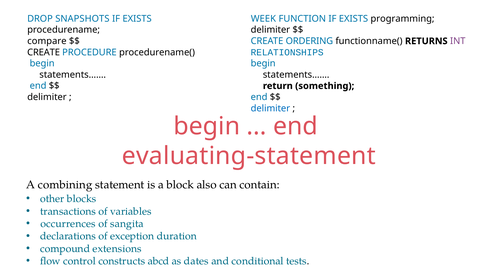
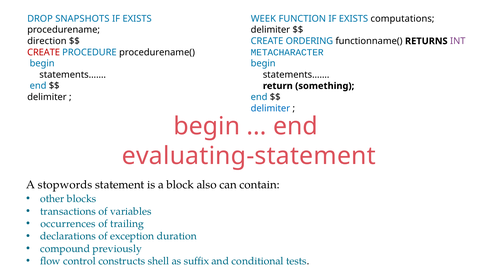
programming: programming -> computations (402, 19)
compare: compare -> direction (47, 41)
RELATIONSHIPS: RELATIONSHIPS -> METACHARACTER (287, 52)
CREATE colour: black -> red (44, 52)
combining: combining -> stopwords (65, 185)
sangita: sangita -> trailing (127, 224)
extensions: extensions -> previously (117, 249)
abcd: abcd -> shell (158, 261)
dates: dates -> suffix (196, 261)
